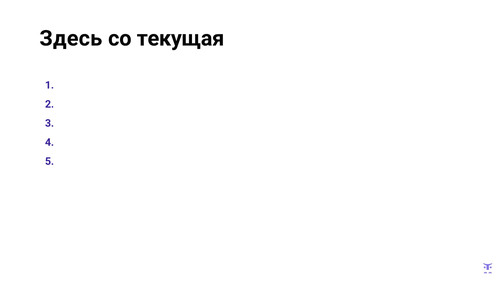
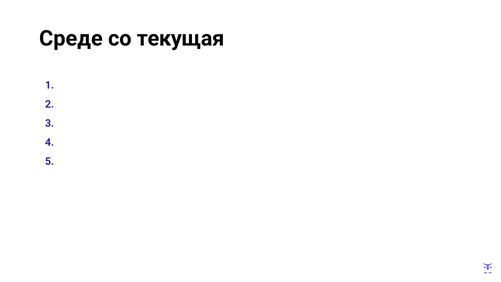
Здесь: Здесь -> Среде (71, 38)
